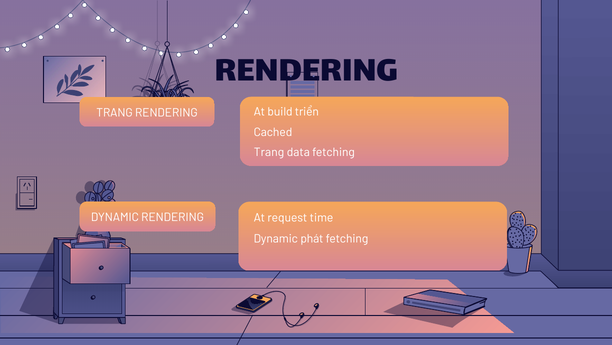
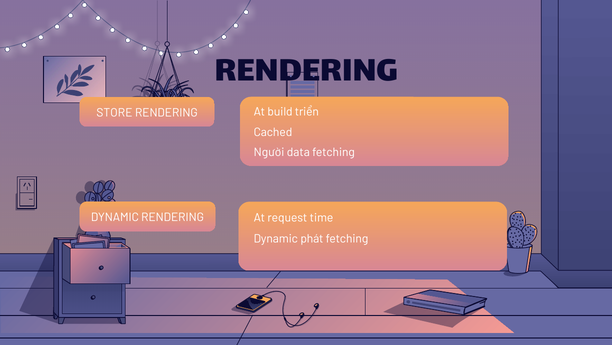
TRANG: TRANG -> STORE (114, 112)
Trang: Trang -> Người (269, 152)
